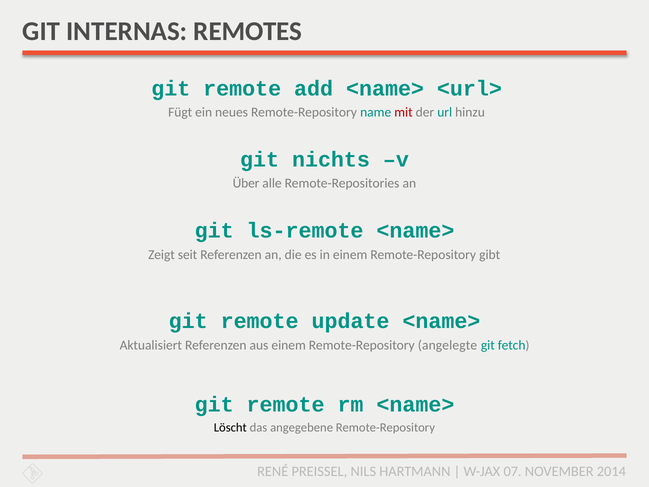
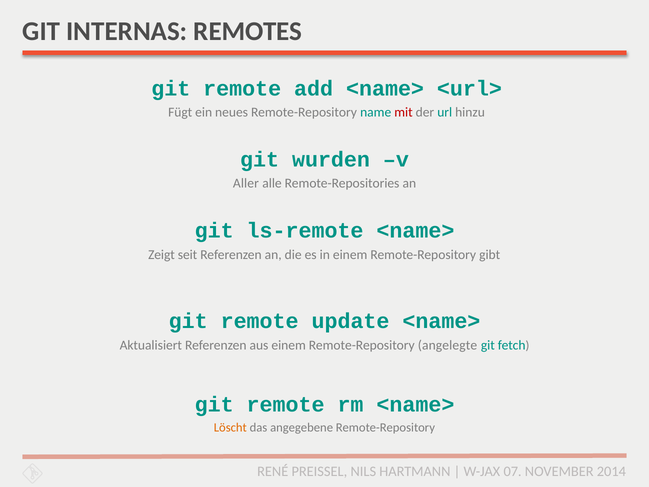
nichts: nichts -> wurden (331, 159)
Über: Über -> Aller (246, 183)
Löscht colour: black -> orange (230, 427)
